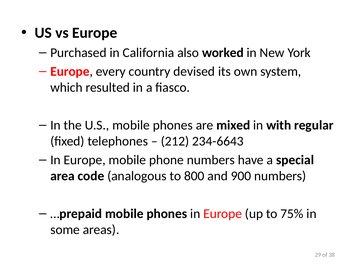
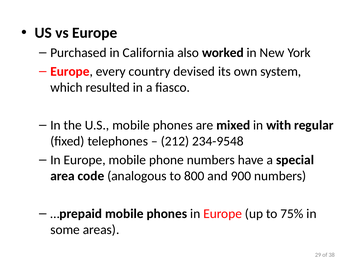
234-6643: 234-6643 -> 234-9548 (218, 141)
